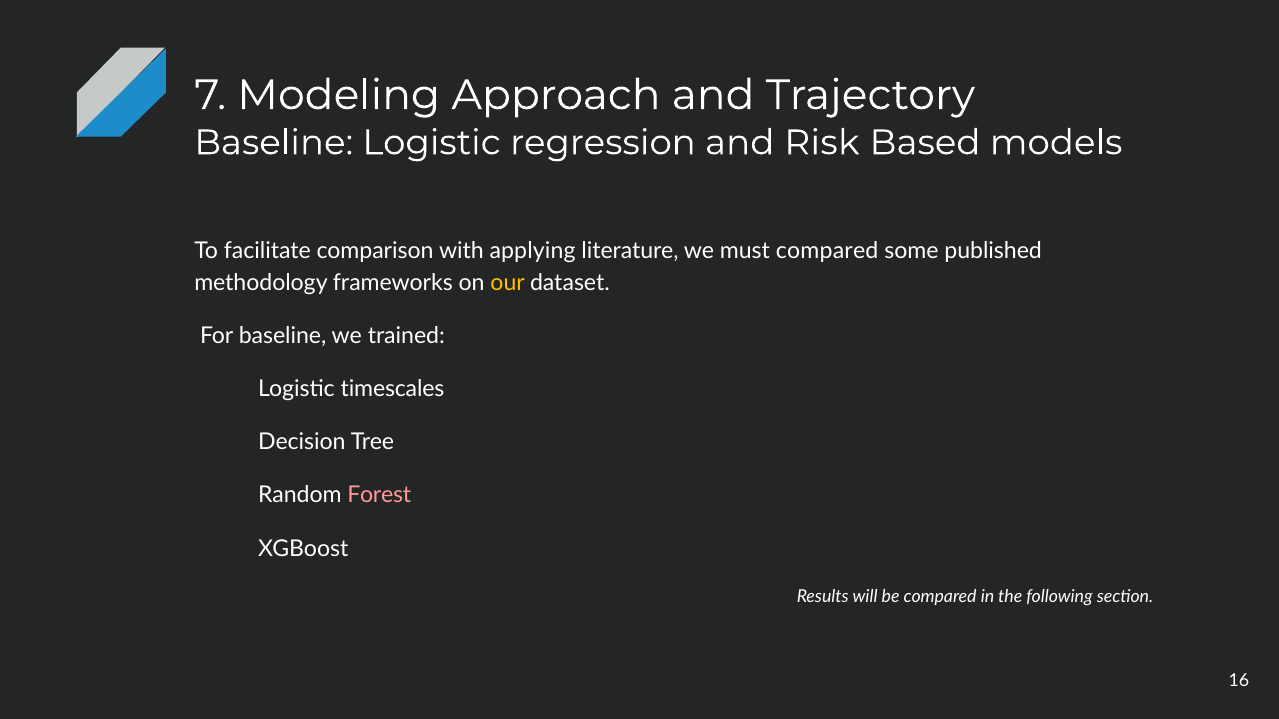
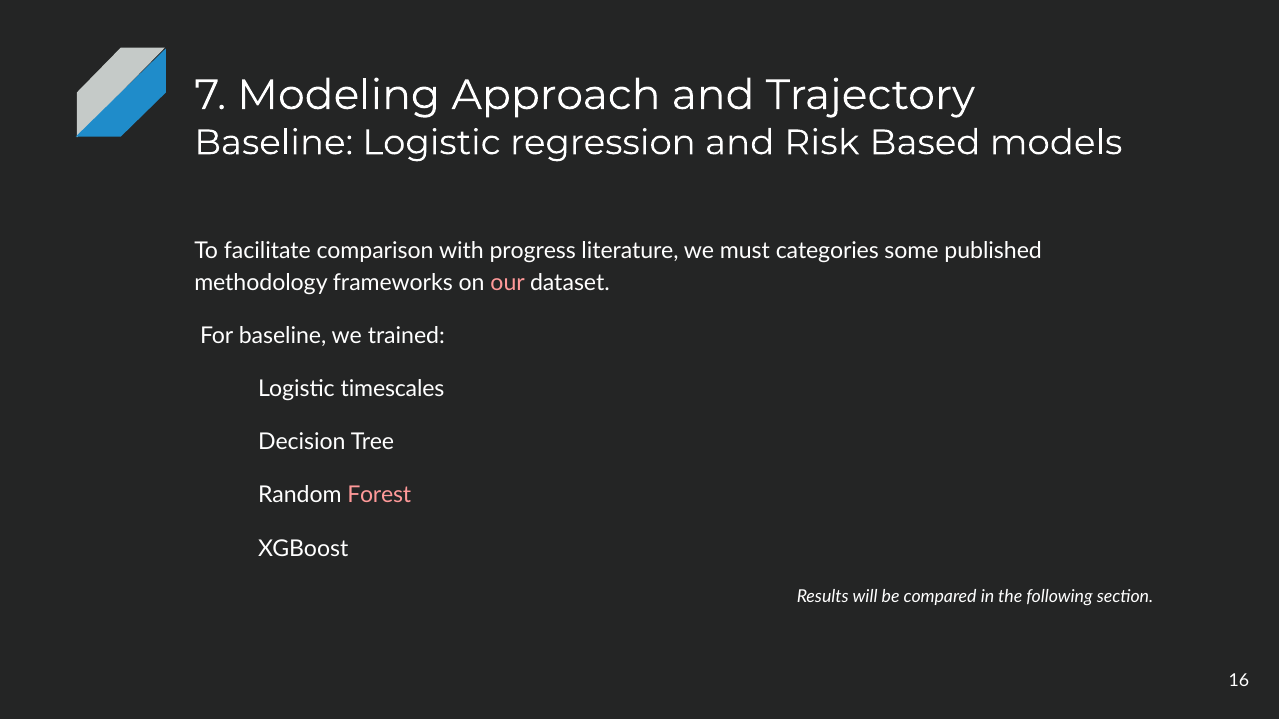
applying: applying -> progress (533, 251)
must compared: compared -> categories (827, 251)
our colour: yellow -> pink (508, 283)
